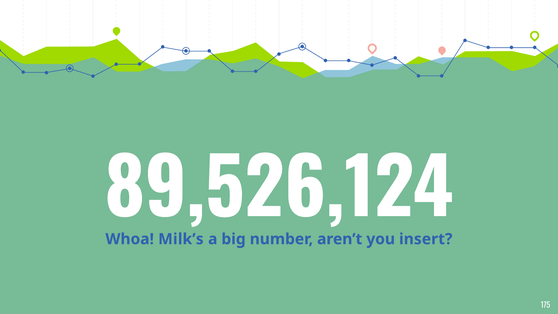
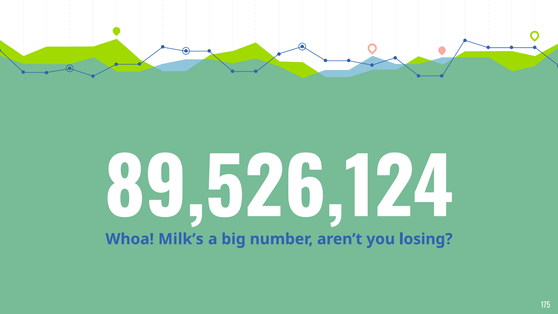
insert: insert -> losing (426, 239)
